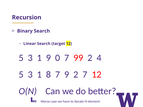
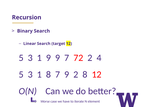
9 0: 0 -> 9 (58, 58)
99: 99 -> 72 (78, 58)
2 7: 7 -> 8 (85, 75)
